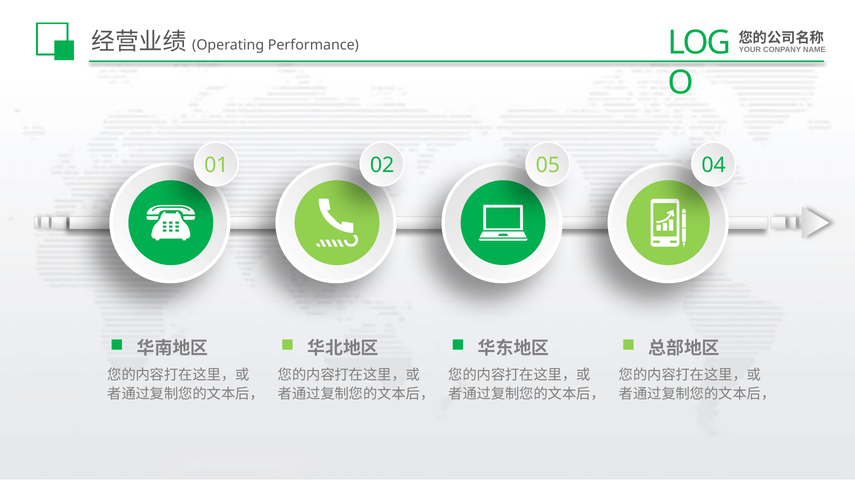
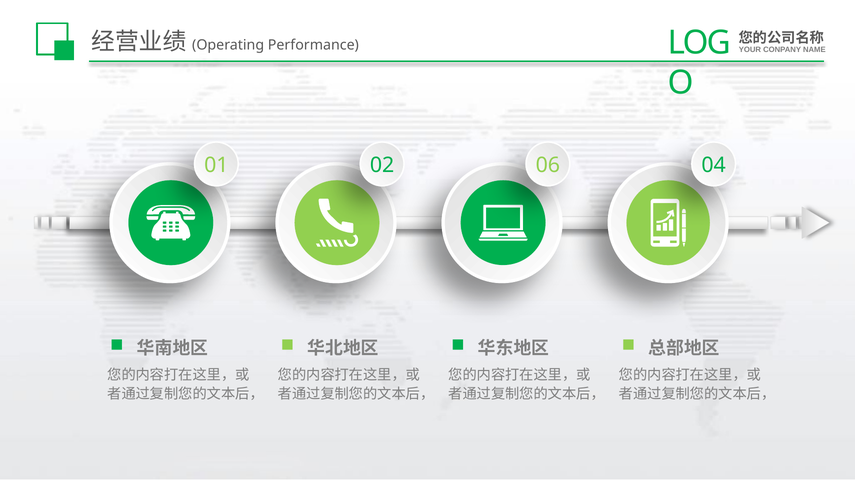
05: 05 -> 06 (548, 165)
